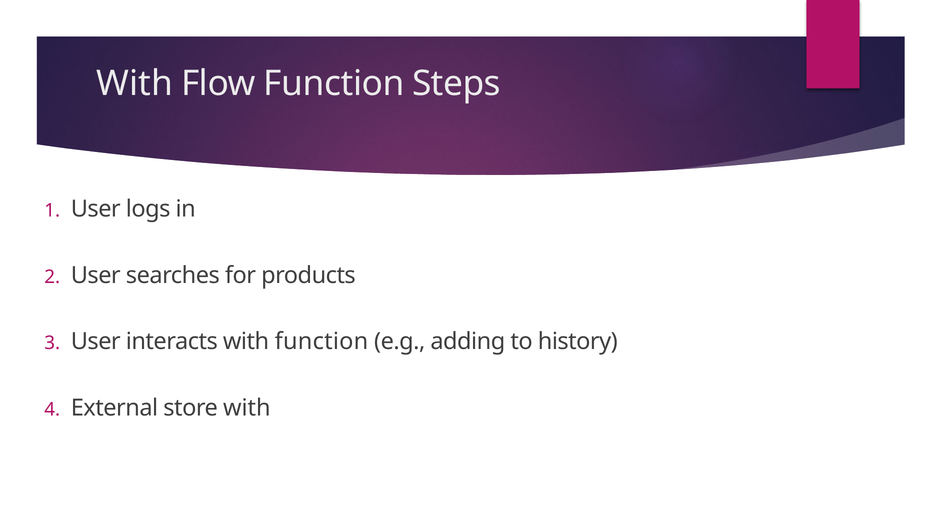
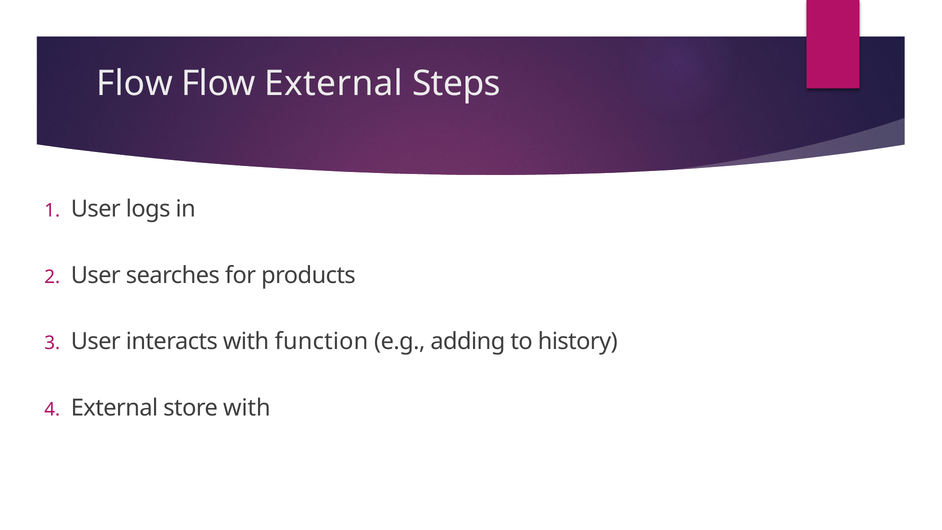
With: With -> Flow (135, 84)
Flow Function: Function -> External (334, 84)
